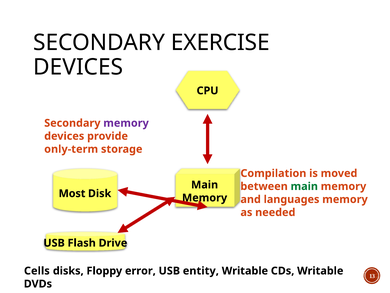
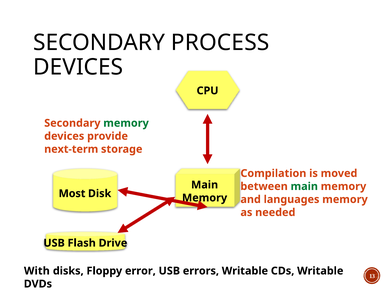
EXERCISE: EXERCISE -> PROCESS (220, 43)
memory colour: purple -> green (126, 123)
only-term: only-term -> next-term (71, 149)
Cells: Cells -> With (37, 270)
entity: entity -> errors (201, 270)
